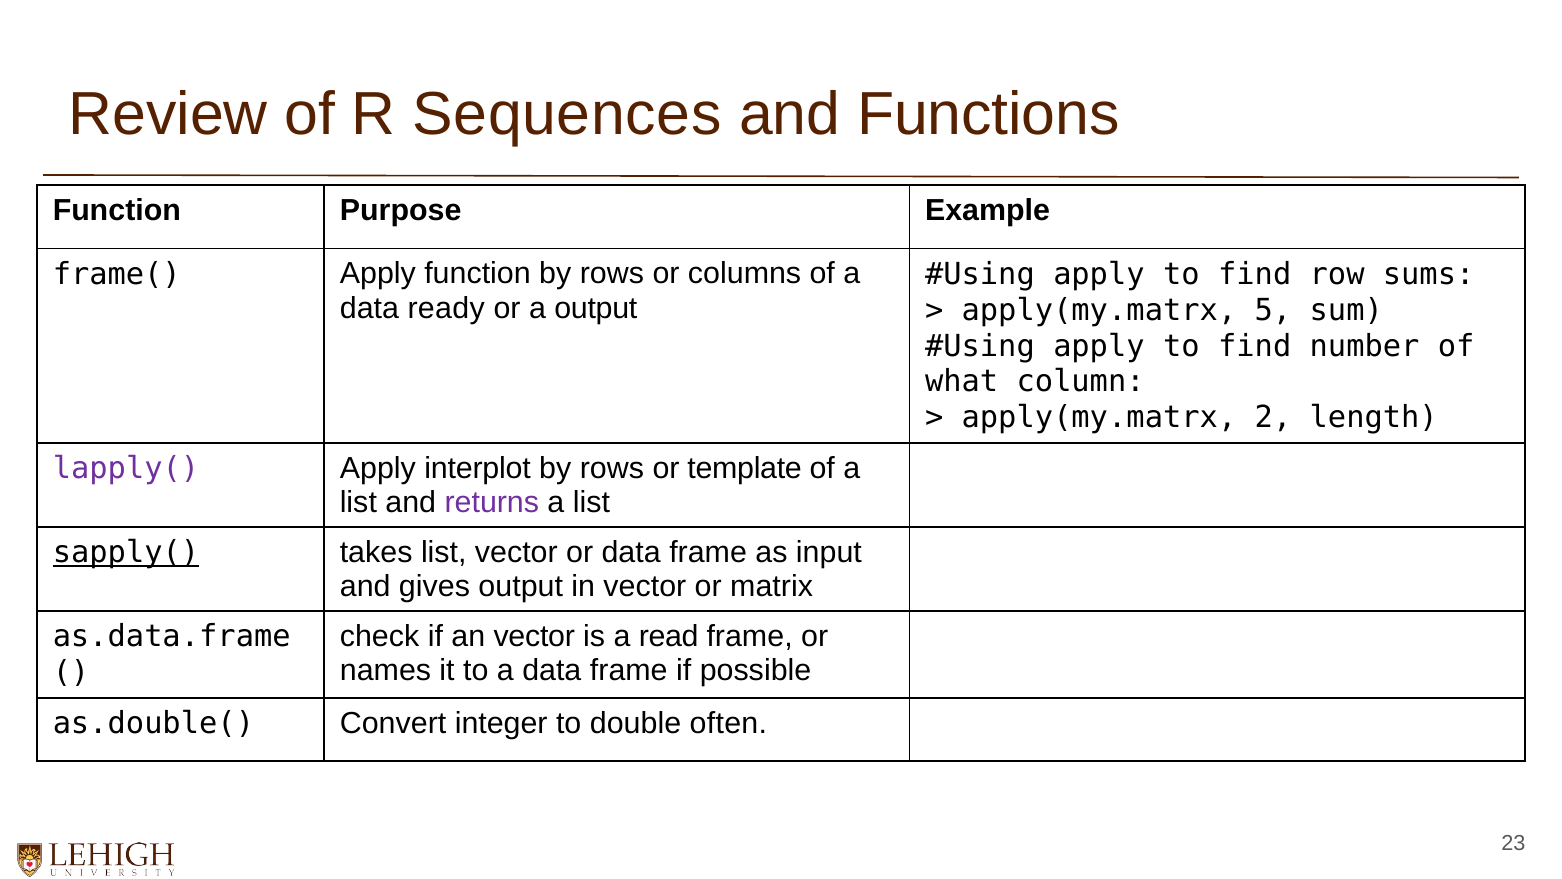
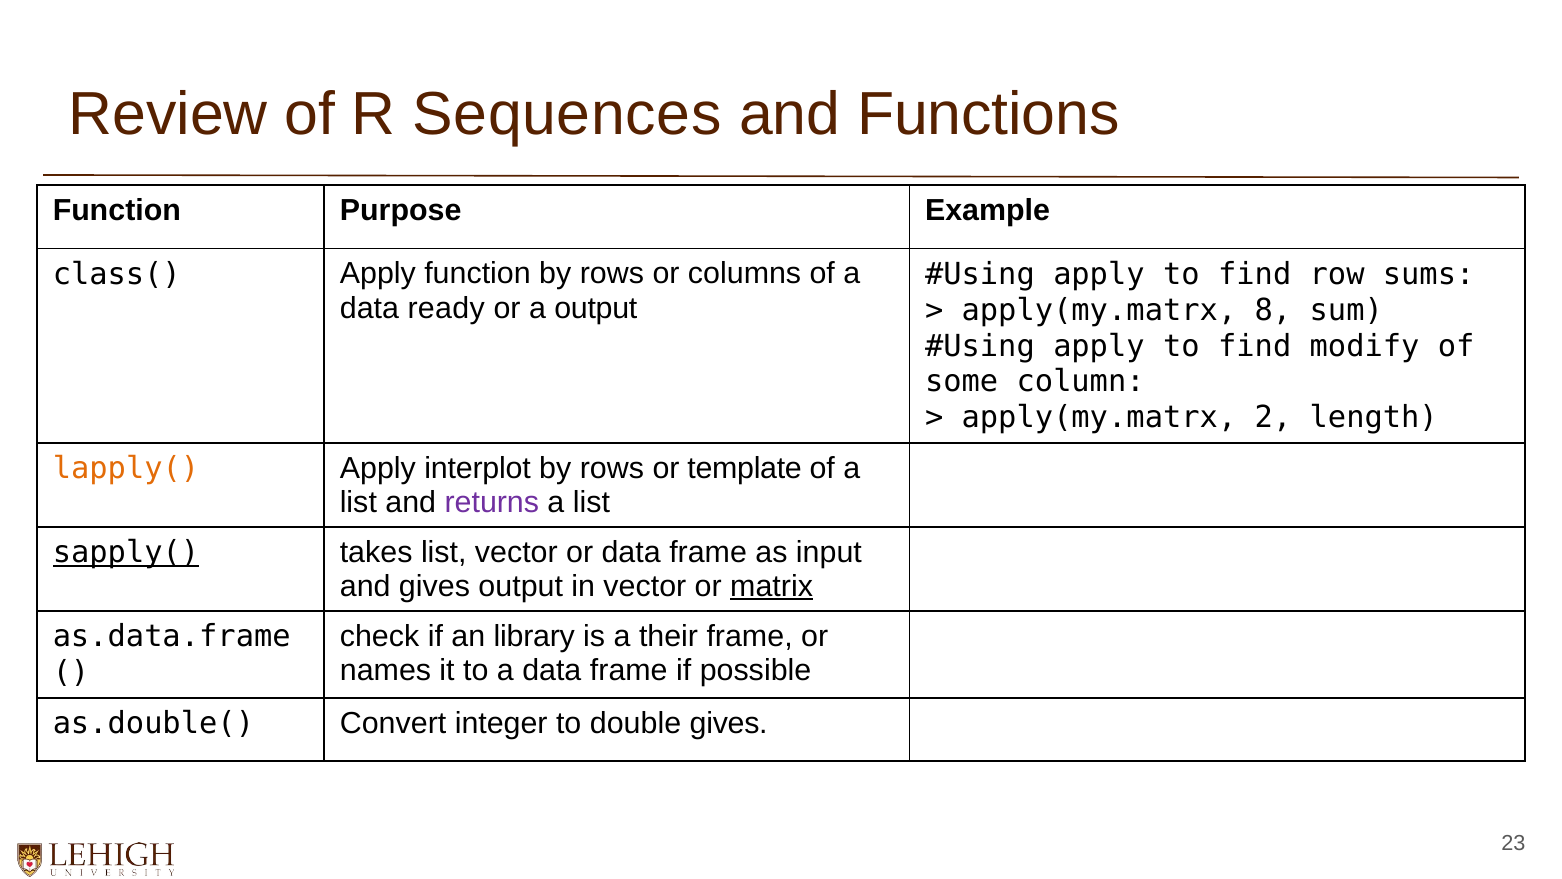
frame(: frame( -> class( (117, 275)
5: 5 -> 8 (1273, 310)
number: number -> modify (1365, 346)
what: what -> some (962, 382)
lapply( colour: purple -> orange (126, 469)
matrix underline: none -> present (772, 586)
an vector: vector -> library (534, 636)
read: read -> their (669, 636)
double often: often -> gives (729, 723)
